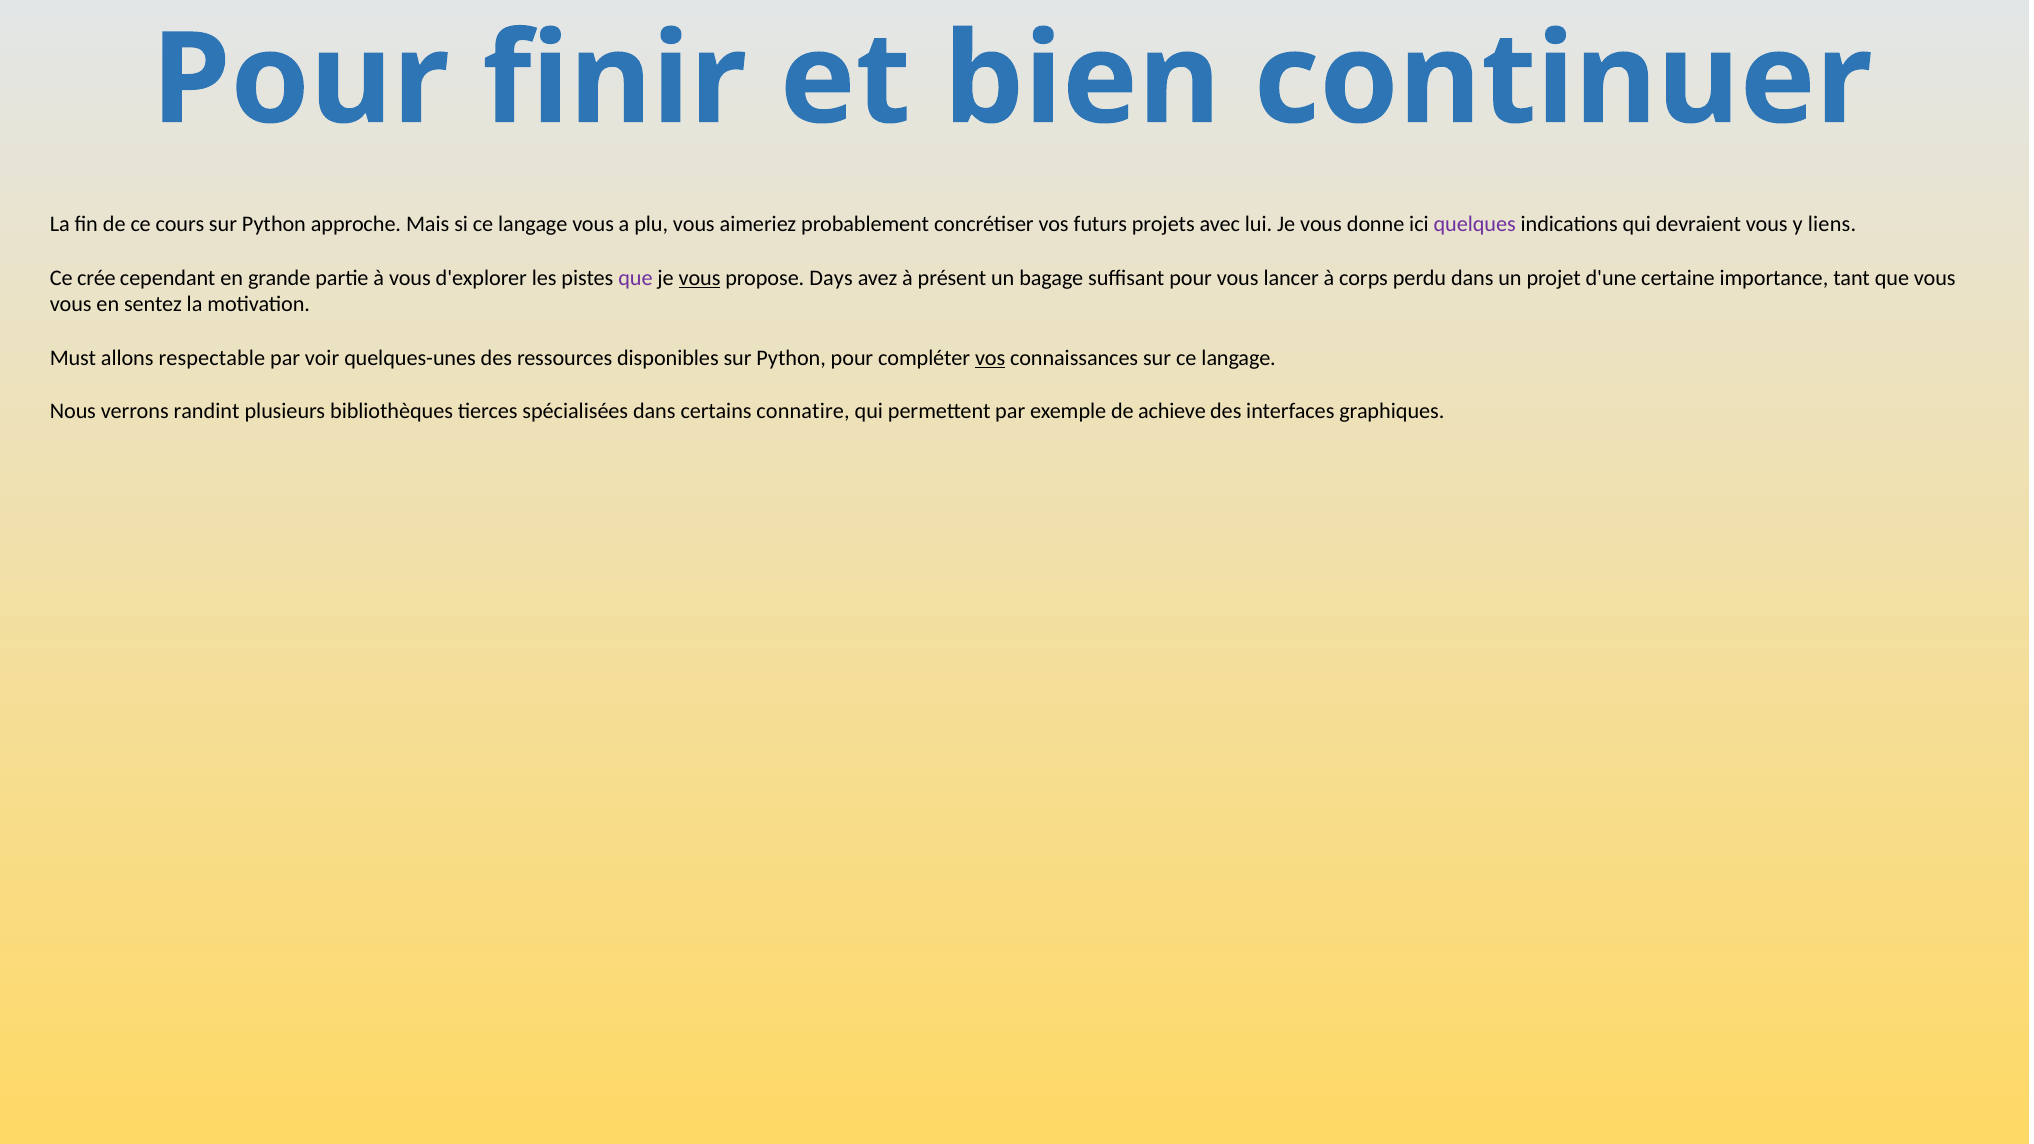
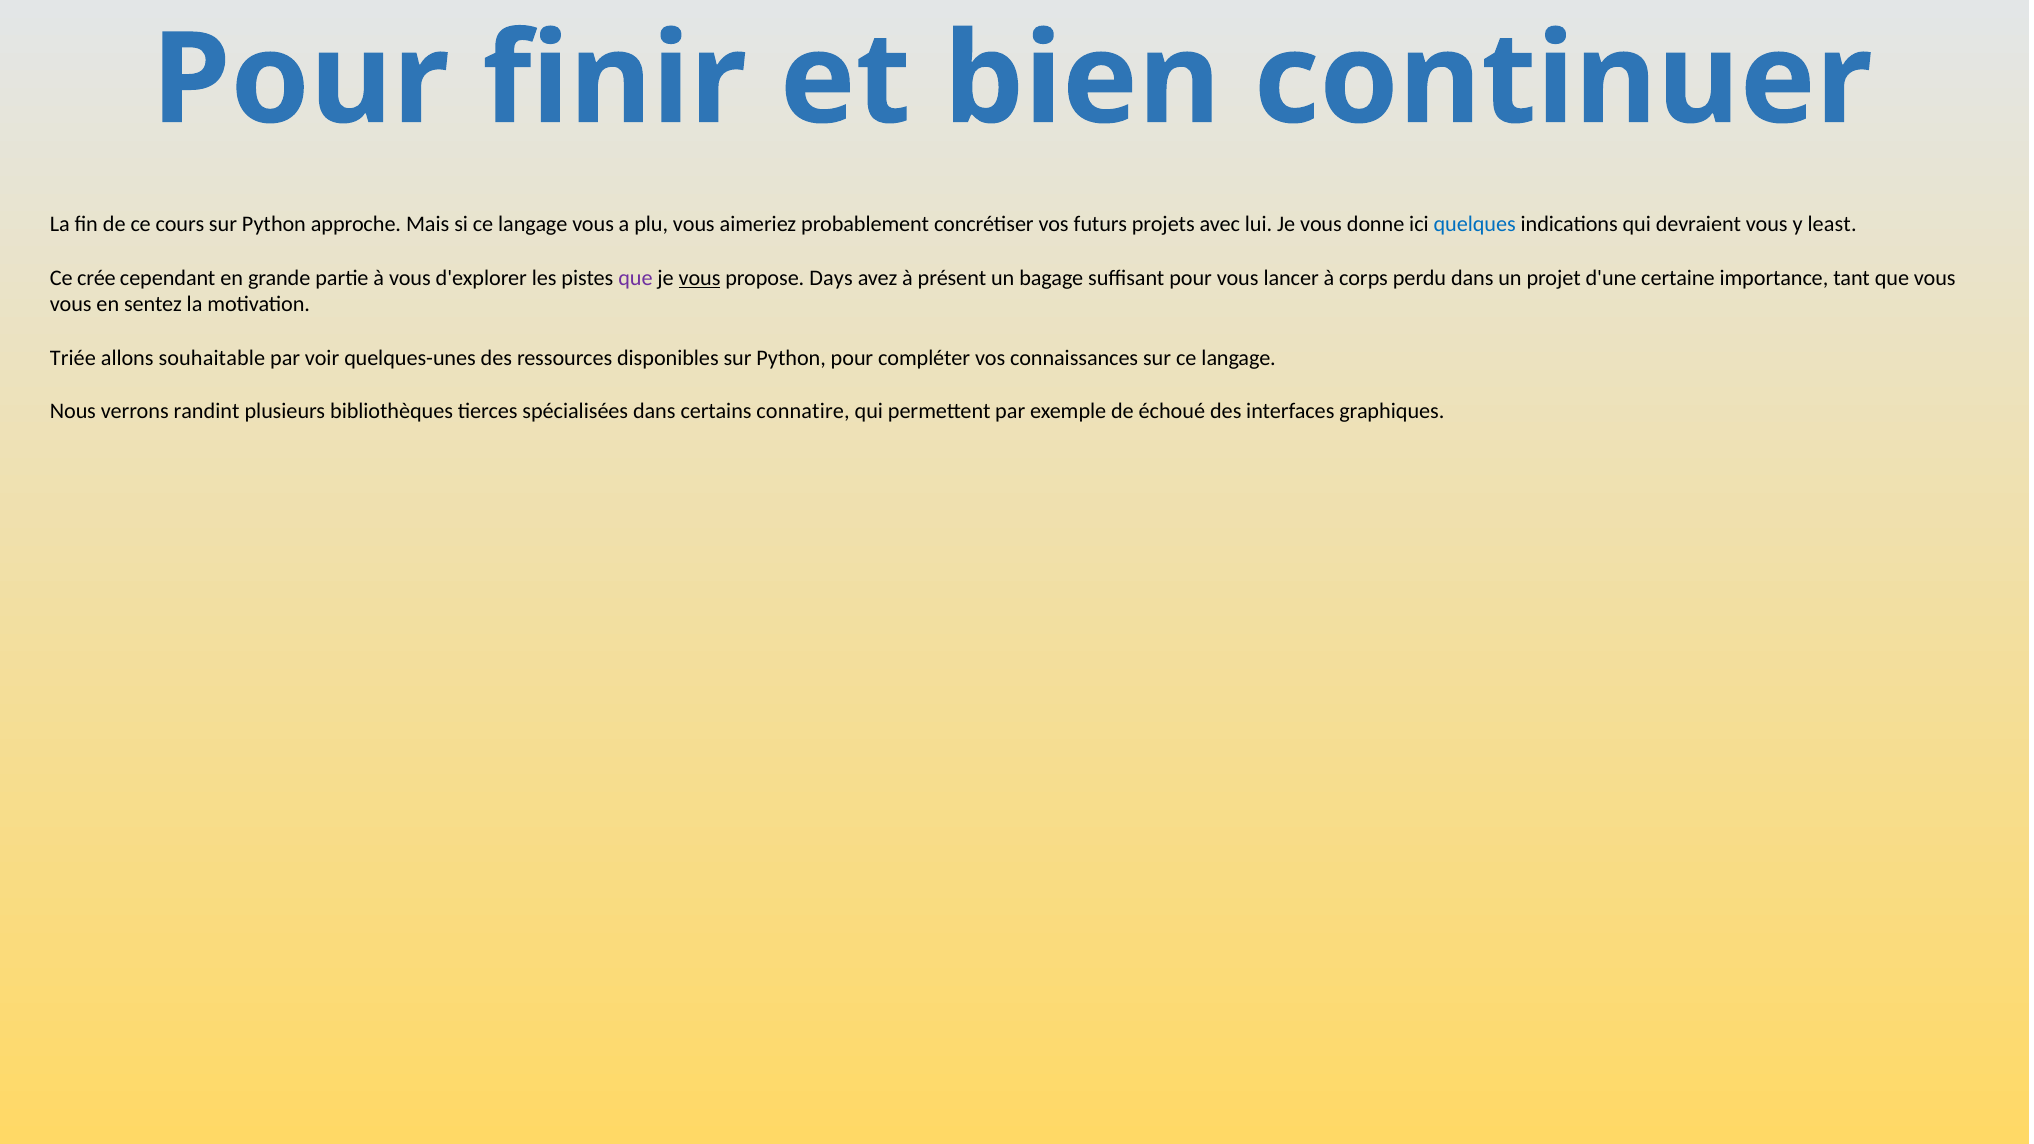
quelques colour: purple -> blue (1475, 225)
liens: liens -> least (1832, 225)
Must: Must -> Triée (73, 358)
respectable: respectable -> souhaitable (212, 358)
vos underline: present -> none (990, 358)
achieve: achieve -> échoué (1172, 411)
